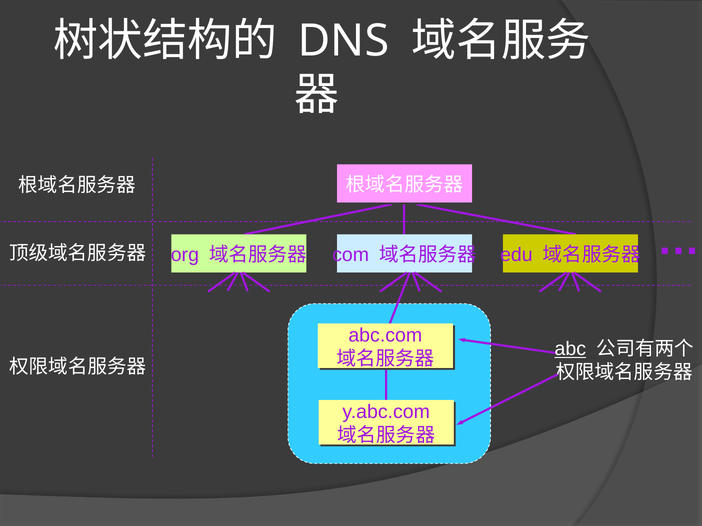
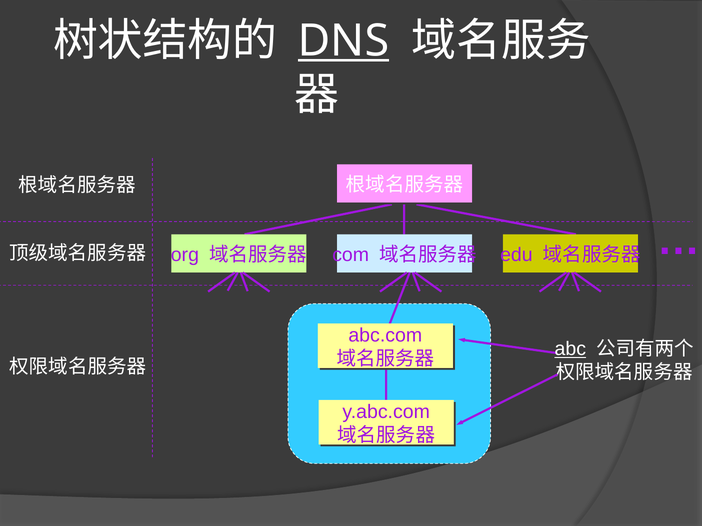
DNS underline: none -> present (343, 41)
